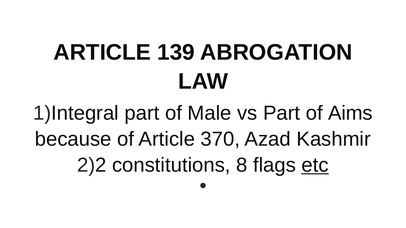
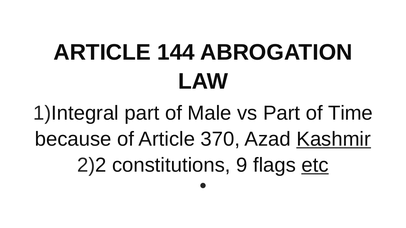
139: 139 -> 144 (176, 53)
Aims: Aims -> Time (351, 113)
Kashmir underline: none -> present (334, 139)
8: 8 -> 9 (242, 165)
